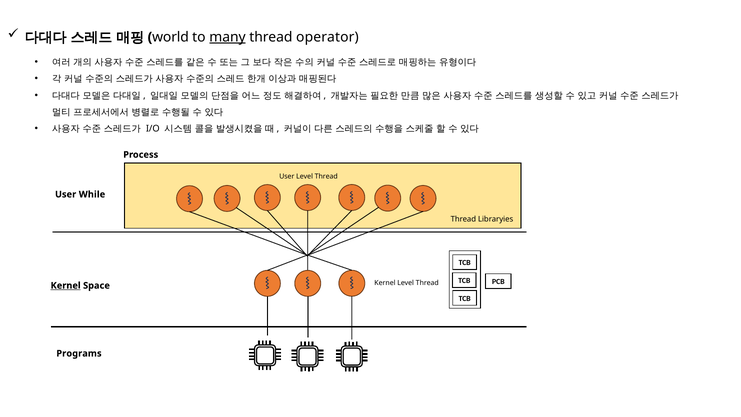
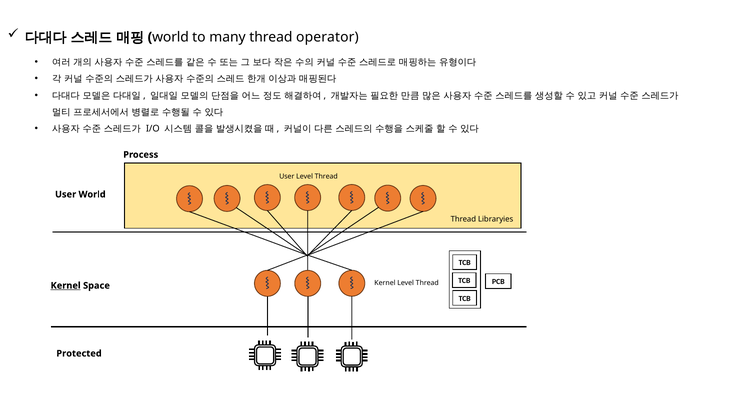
many underline: present -> none (227, 37)
User While: While -> World (92, 194)
Programs: Programs -> Protected (79, 353)
